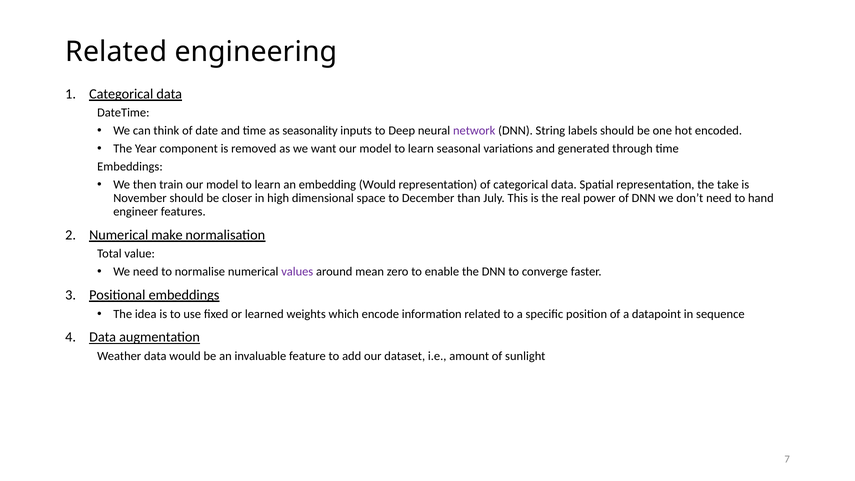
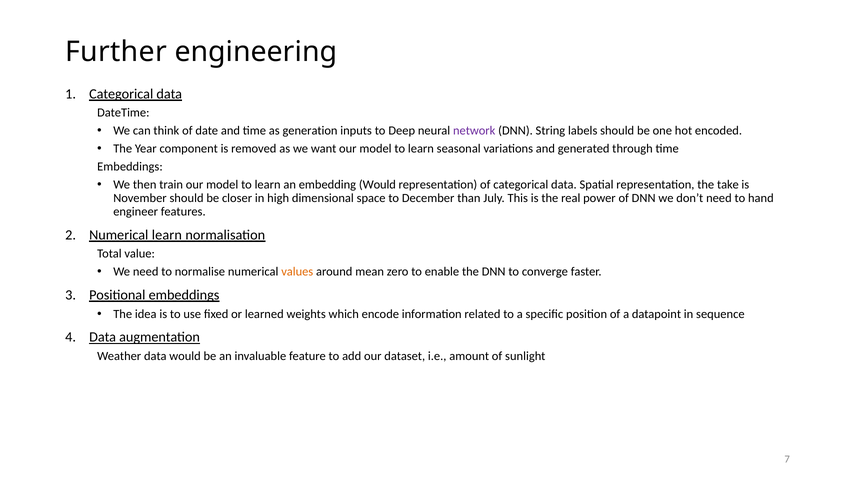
Related: Related -> Further (116, 52)
seasonality: seasonality -> generation (310, 131)
Numerical make: make -> learn (167, 235)
values colour: purple -> orange (297, 272)
